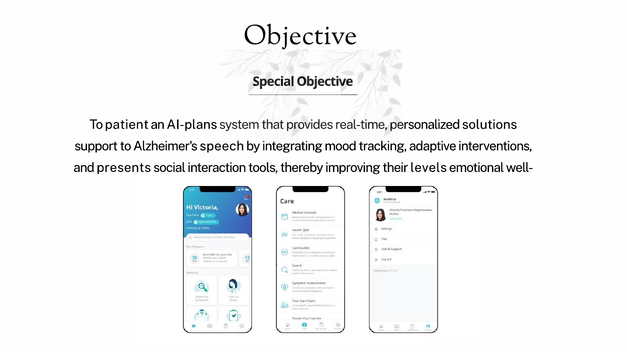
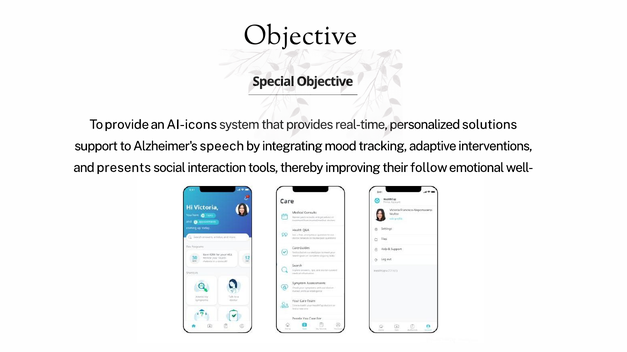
patient: patient -> provide (127, 125)
AI-plans: AI-plans -> AI-icons (192, 125)
levels: levels -> follow (429, 168)
